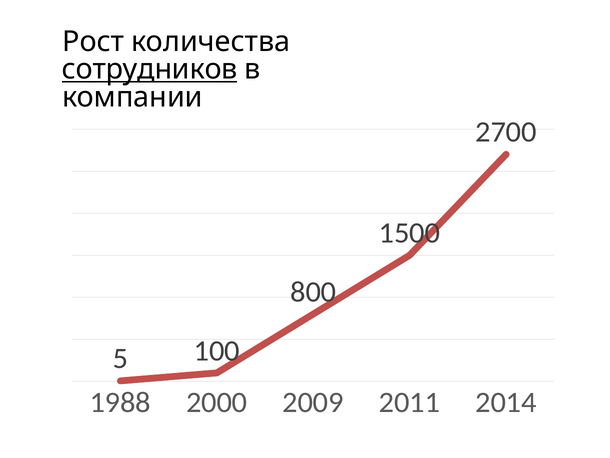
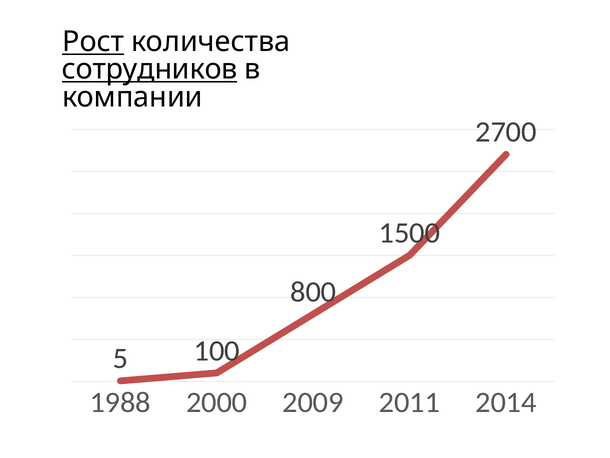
Рост underline: none -> present (93, 42)
